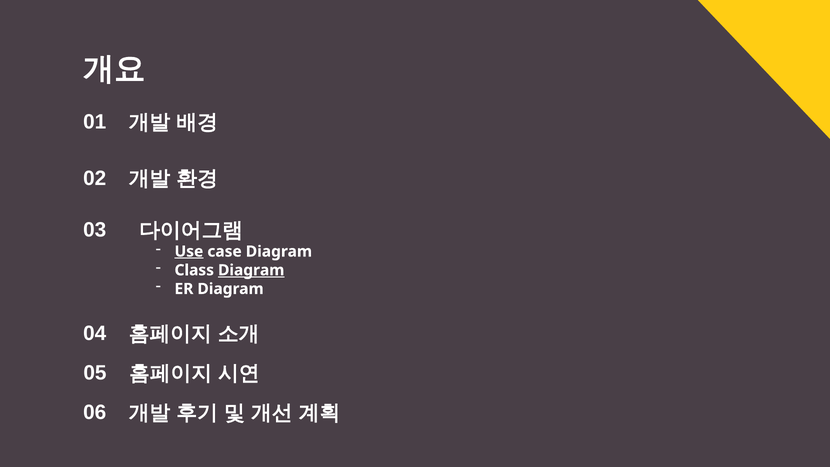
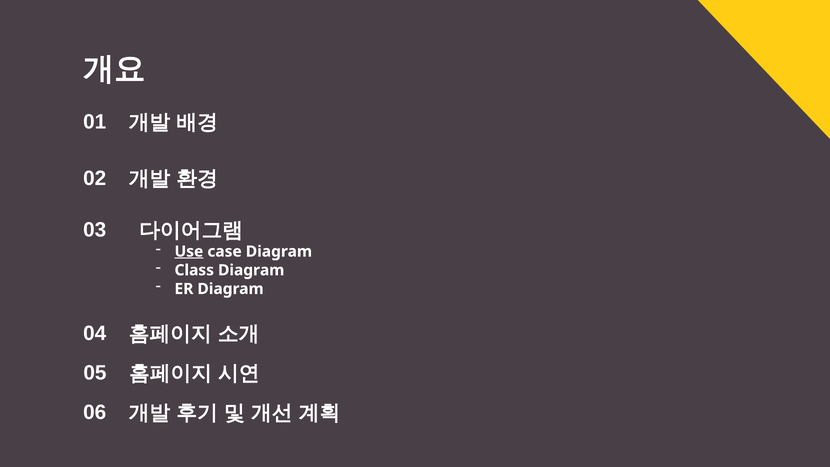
Diagram underline: present -> none (251, 270)
